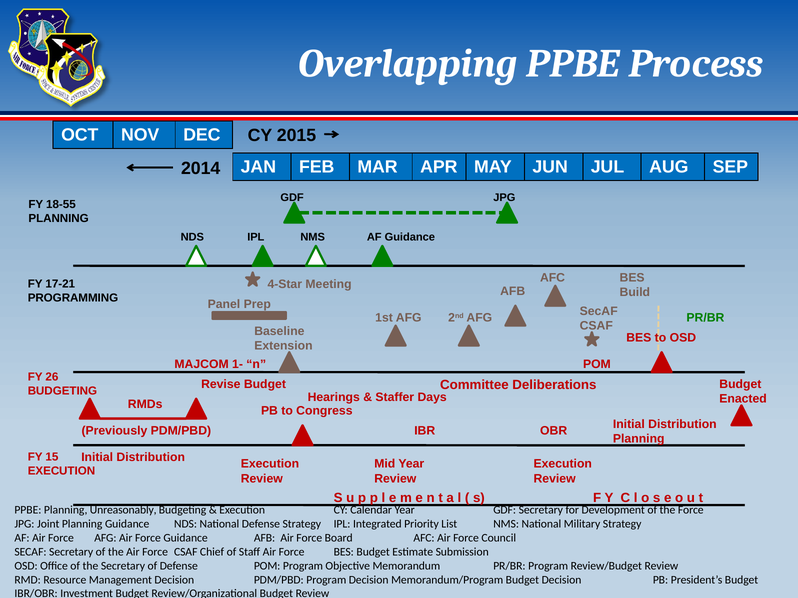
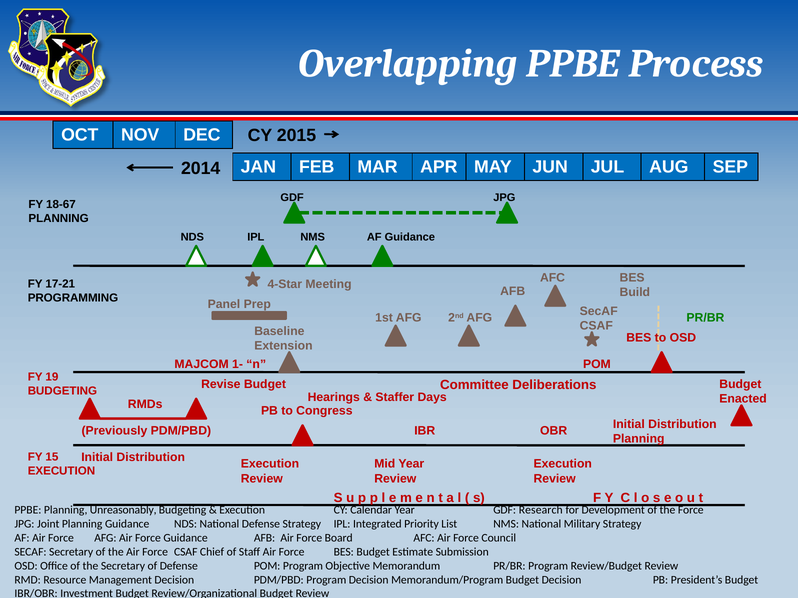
18-55: 18-55 -> 18-67 (61, 205)
26: 26 -> 19 (52, 377)
GDF Secretary: Secretary -> Research (541, 510)
